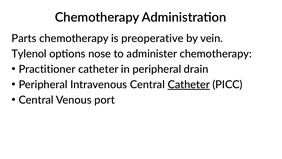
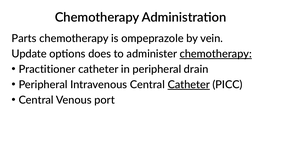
preoperative: preoperative -> ompeprazole (152, 38)
Tylenol: Tylenol -> Update (29, 54)
nose: nose -> does (100, 54)
chemotherapy underline: none -> present (216, 54)
